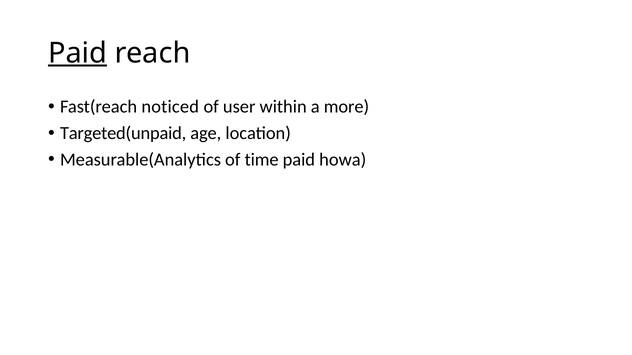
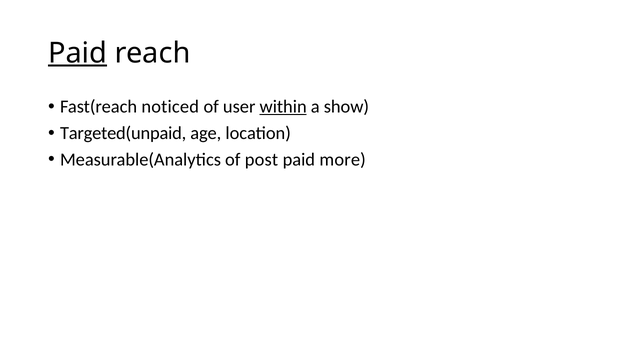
within underline: none -> present (283, 107)
more: more -> show (346, 107)
time: time -> post (261, 160)
howa: howa -> more (343, 160)
